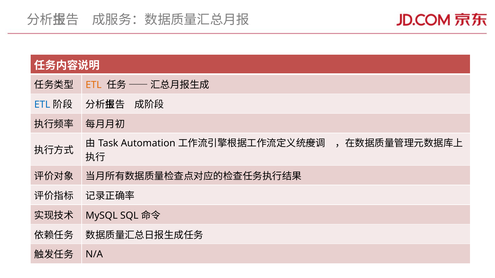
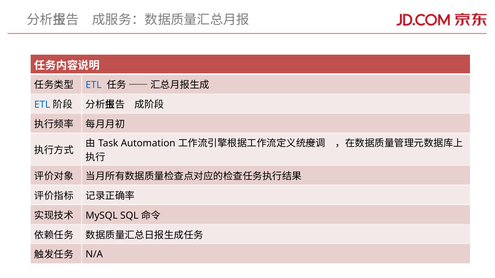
ETL colour: orange -> blue (94, 85)
